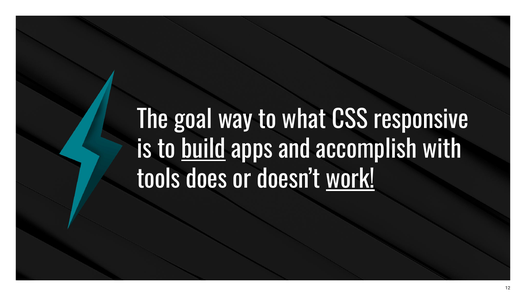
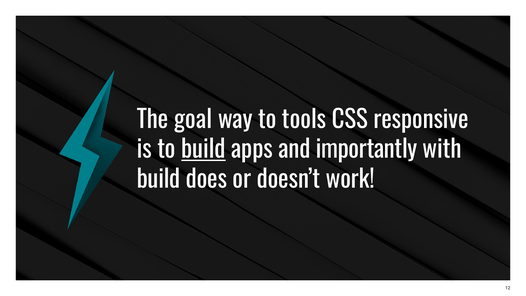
what: what -> tools (304, 120)
accomplish: accomplish -> importantly (366, 150)
tools: tools -> build (159, 179)
work underline: present -> none (350, 179)
